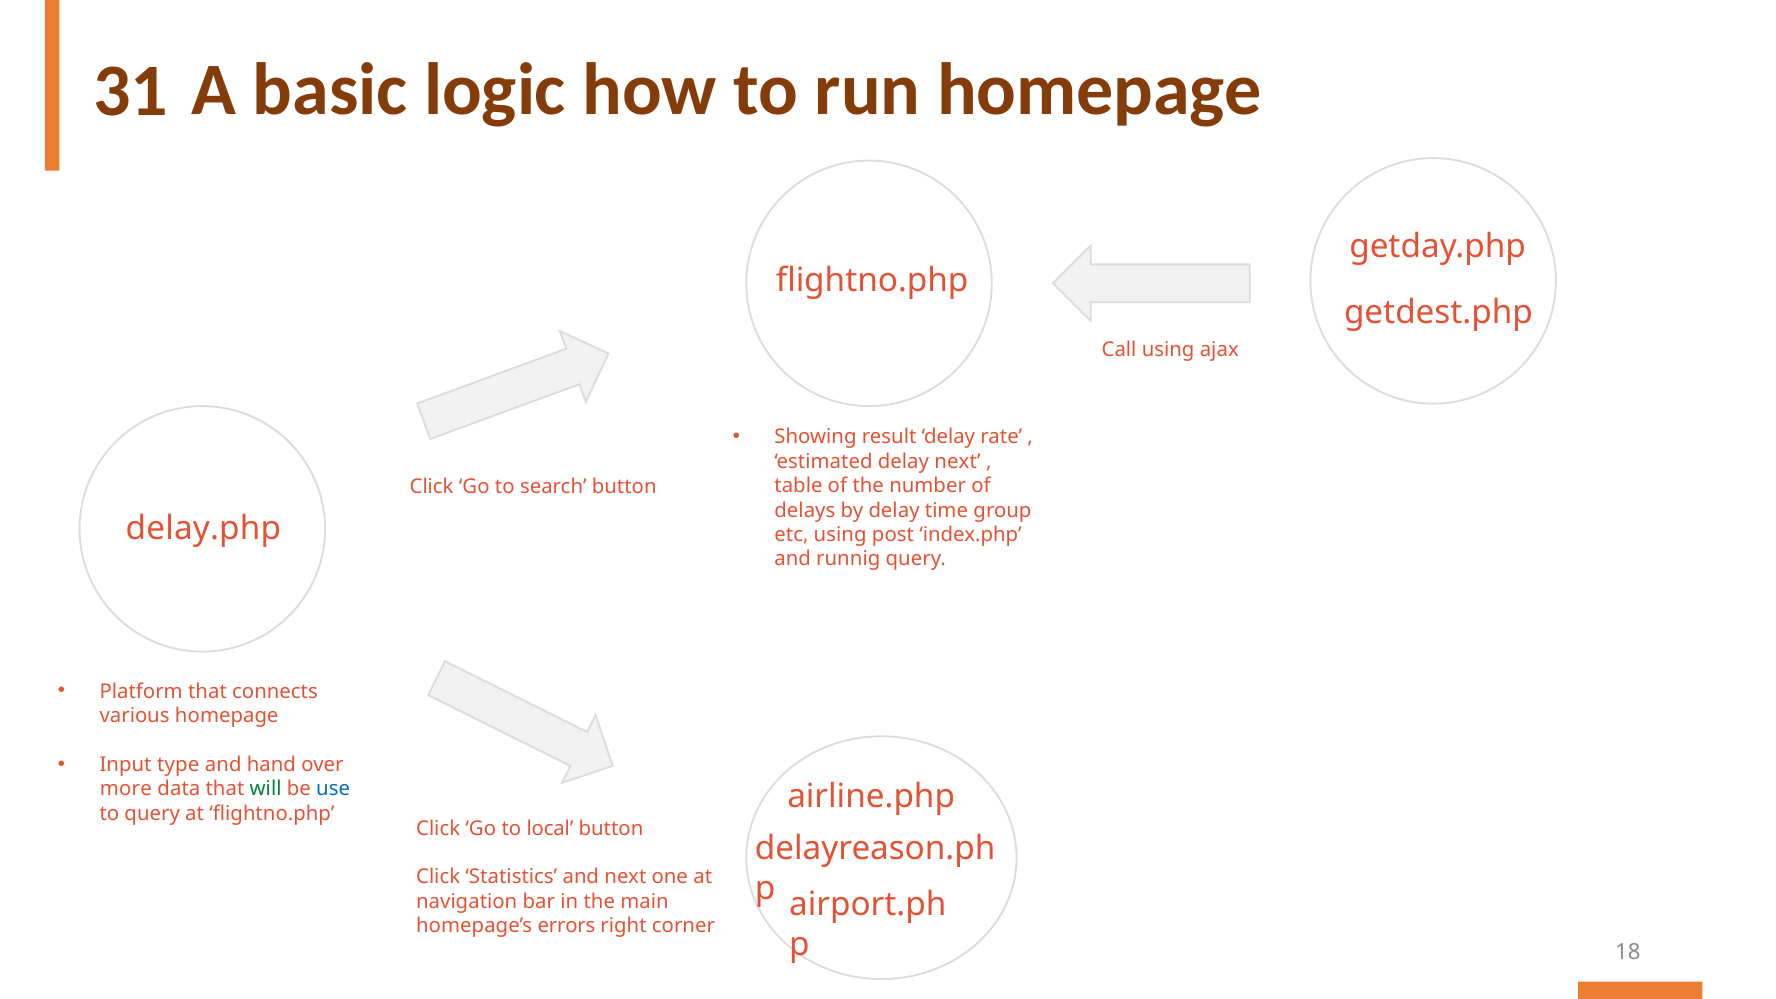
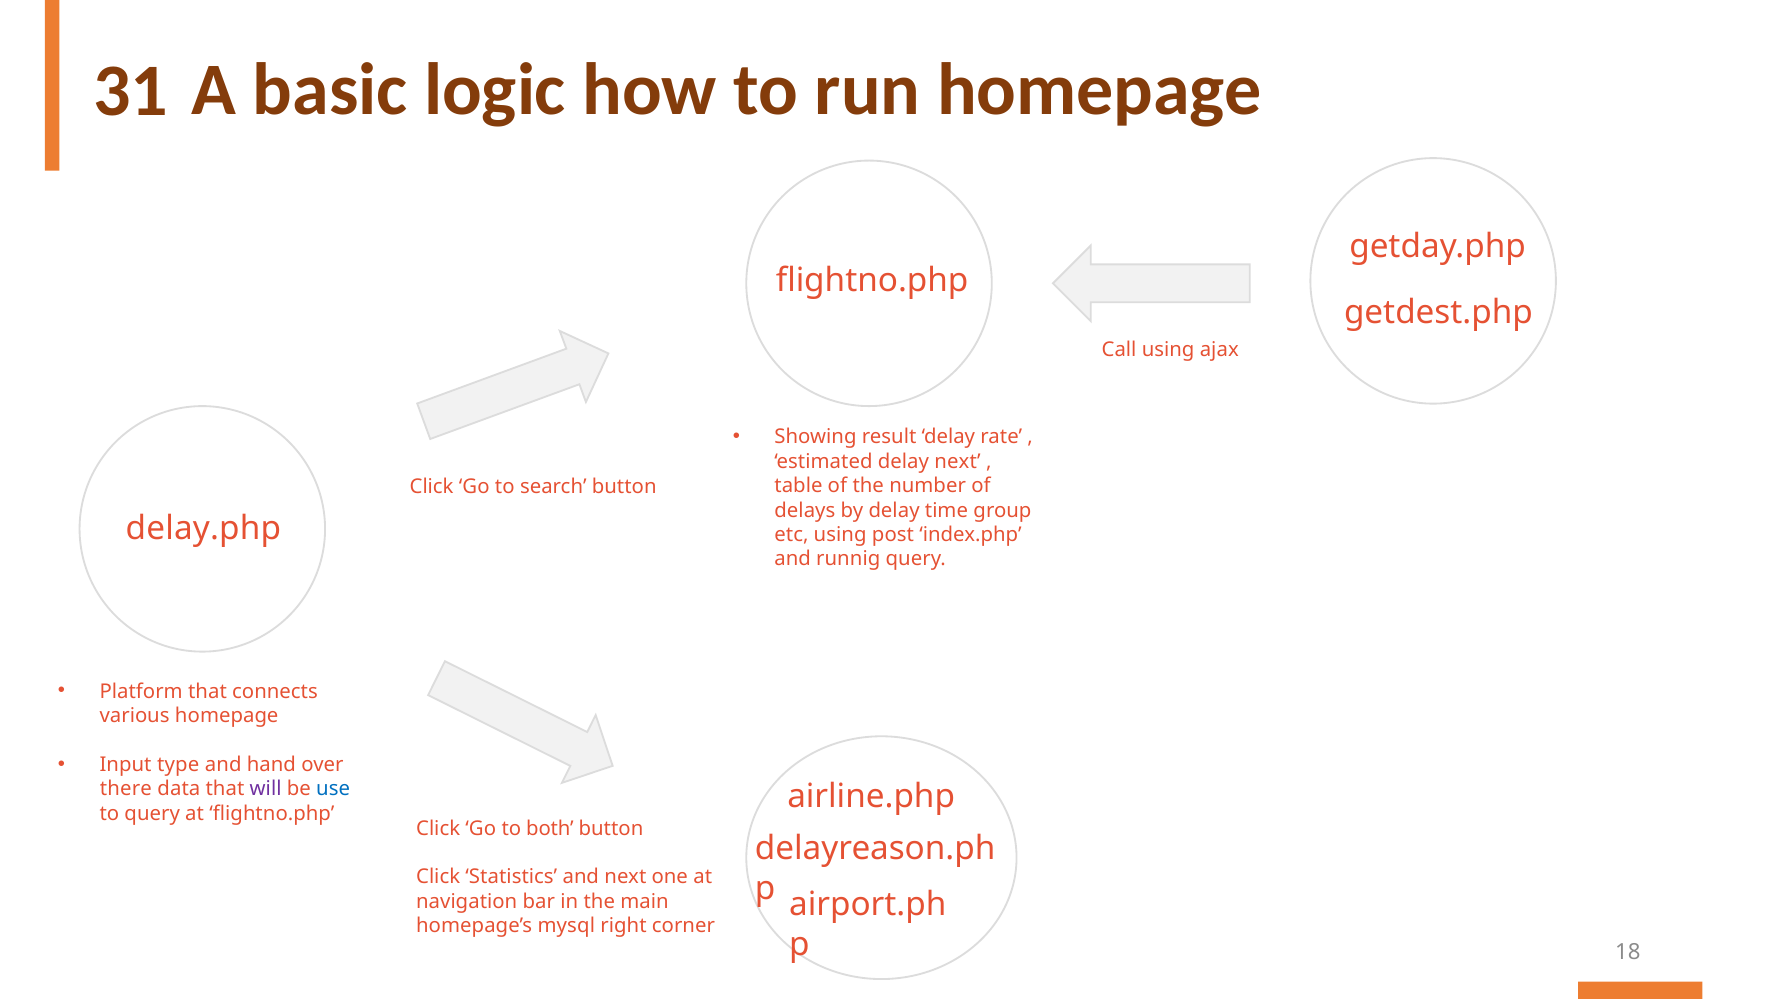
more: more -> there (126, 789)
will colour: green -> purple (266, 789)
local: local -> both (550, 828)
errors: errors -> mysql (566, 926)
